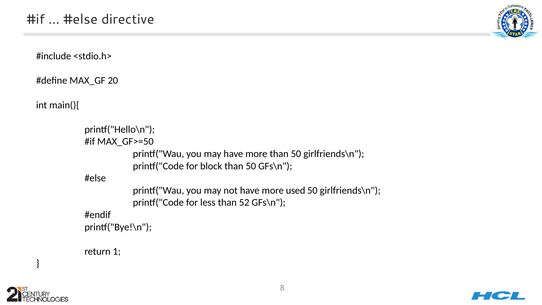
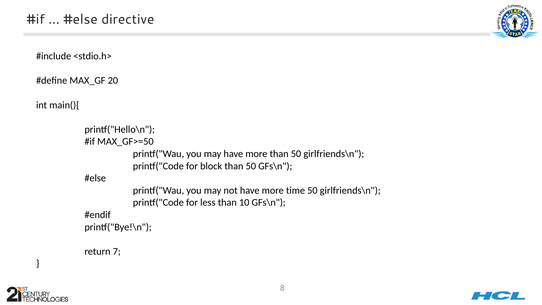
used: used -> time (296, 190)
52: 52 -> 10 (244, 203)
1: 1 -> 7 (117, 251)
